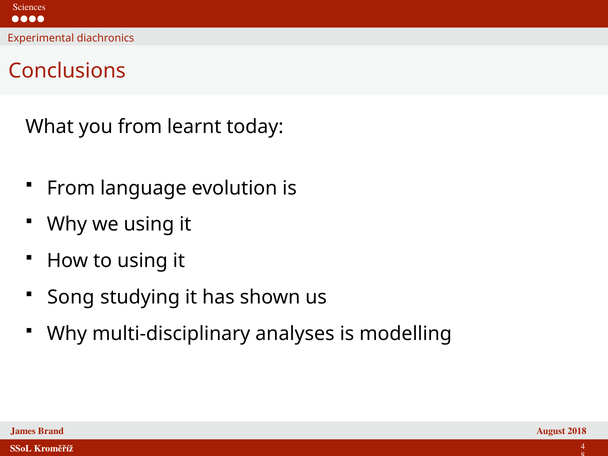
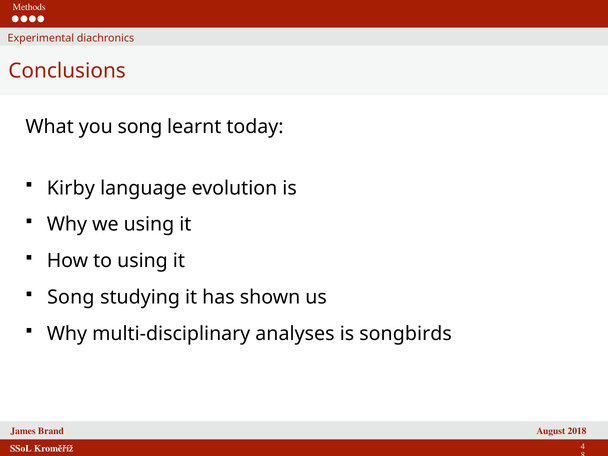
Sciences: Sciences -> Methods (29, 7)
you from: from -> song (140, 127)
From: From -> Kirby (71, 188)
modelling: modelling -> songbirds (406, 334)
